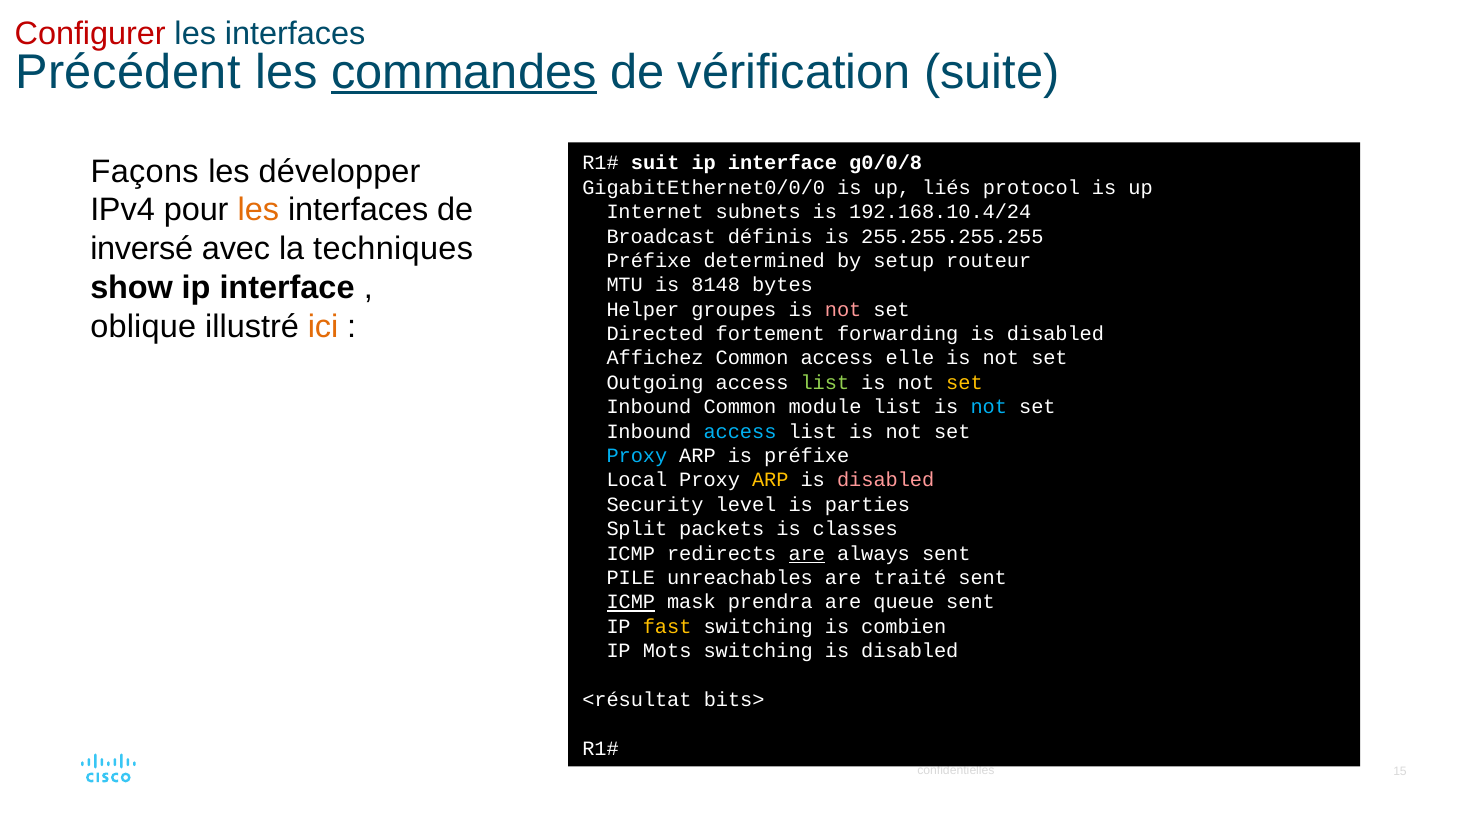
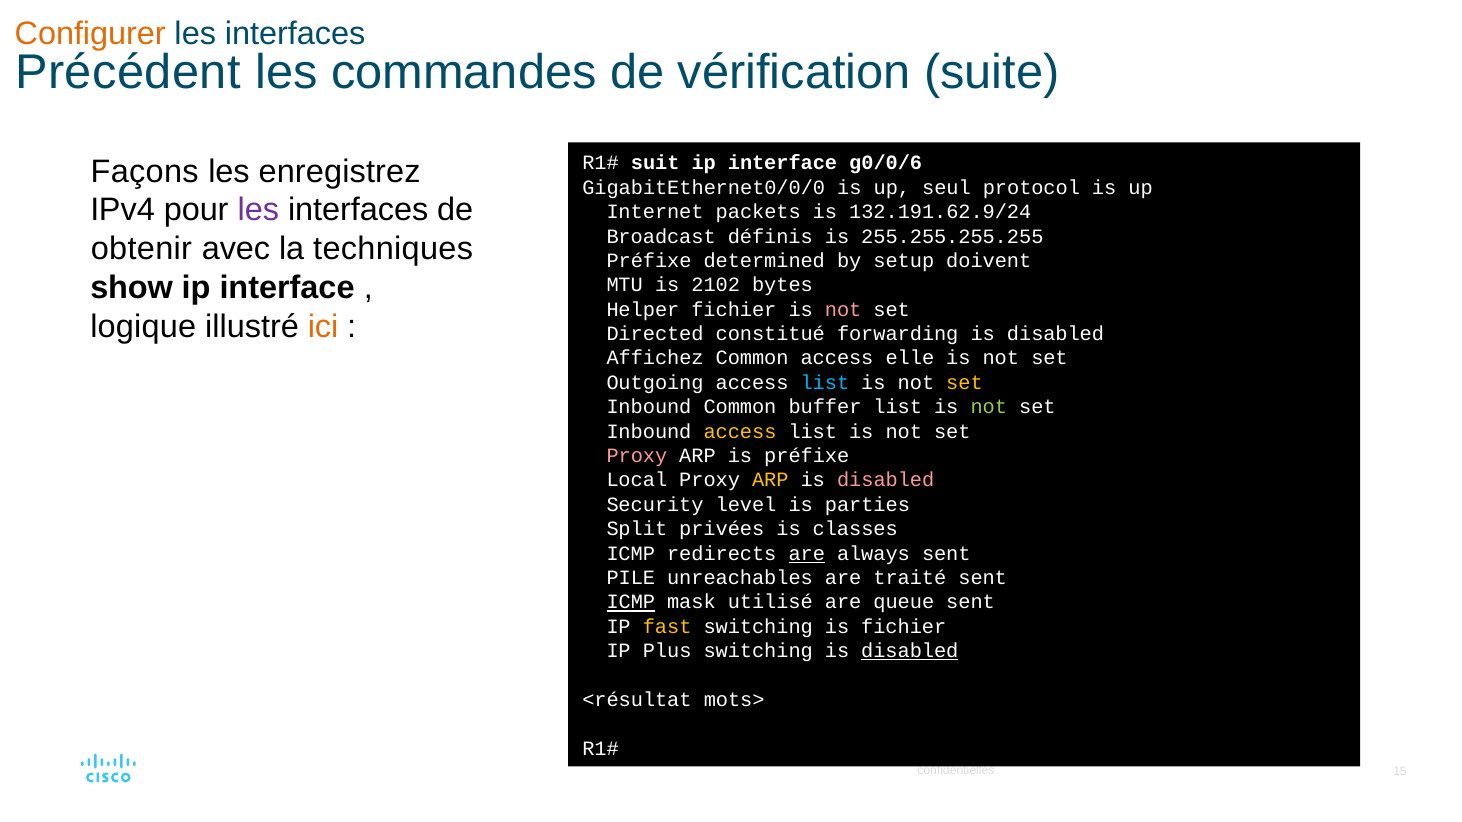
Configurer colour: red -> orange (90, 34)
commandes underline: present -> none (464, 72)
g0/0/8: g0/0/8 -> g0/0/6 (886, 163)
développer: développer -> enregistrez (340, 171)
liés: liés -> seul (946, 188)
les colour: orange -> purple (258, 210)
subnets: subnets -> packets (758, 212)
192.168.10.4/24: 192.168.10.4/24 -> 132.191.62.9/24 (940, 212)
inversé: inversé -> obtenir (141, 249)
routeur: routeur -> doivent (989, 261)
8148: 8148 -> 2102 (716, 285)
Helper groupes: groupes -> fichier (734, 310)
oblique: oblique -> logique (143, 327)
fortement: fortement -> constitué (770, 334)
list colour: light green -> light blue (825, 383)
module: module -> buffer (825, 407)
not colour: light blue -> light green (989, 407)
access colour: light blue -> yellow (740, 432)
Proxy colour: light blue -> pink (637, 456)
packets: packets -> privées (722, 529)
prendra: prendra -> utilisé (770, 603)
is combien: combien -> fichier (904, 627)
Mots: Mots -> Plus (667, 651)
disabled underline: none -> present (910, 651)
bits>: bits> -> mots> (734, 700)
